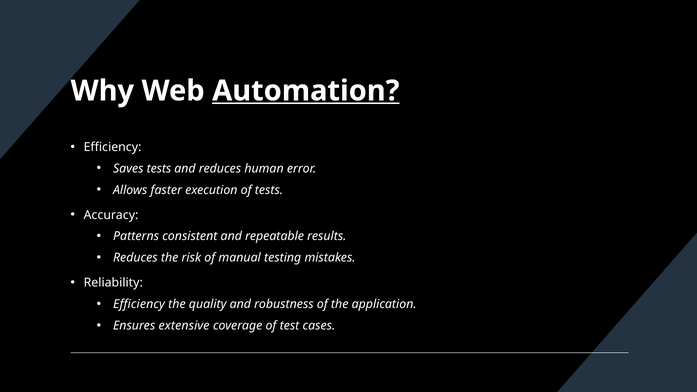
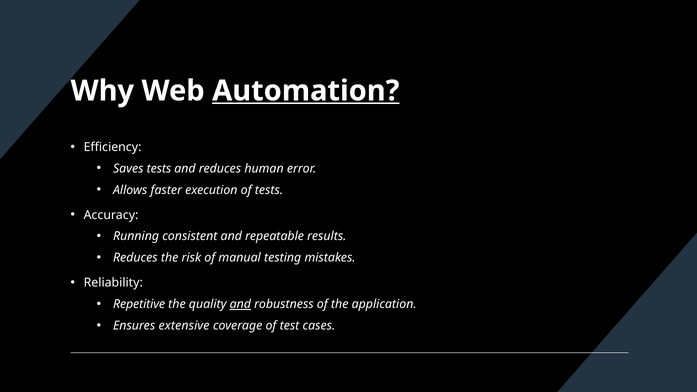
Patterns: Patterns -> Running (136, 236)
Efficiency: Efficiency -> Repetitive (139, 304)
and underline: none -> present (240, 304)
